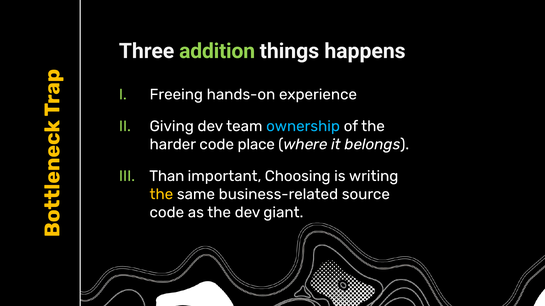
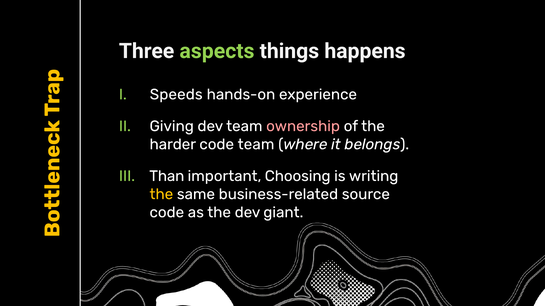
addition: addition -> aspects (217, 51)
Freeing: Freeing -> Speeds (176, 95)
ownership colour: light blue -> pink (303, 126)
code place: place -> team (256, 145)
